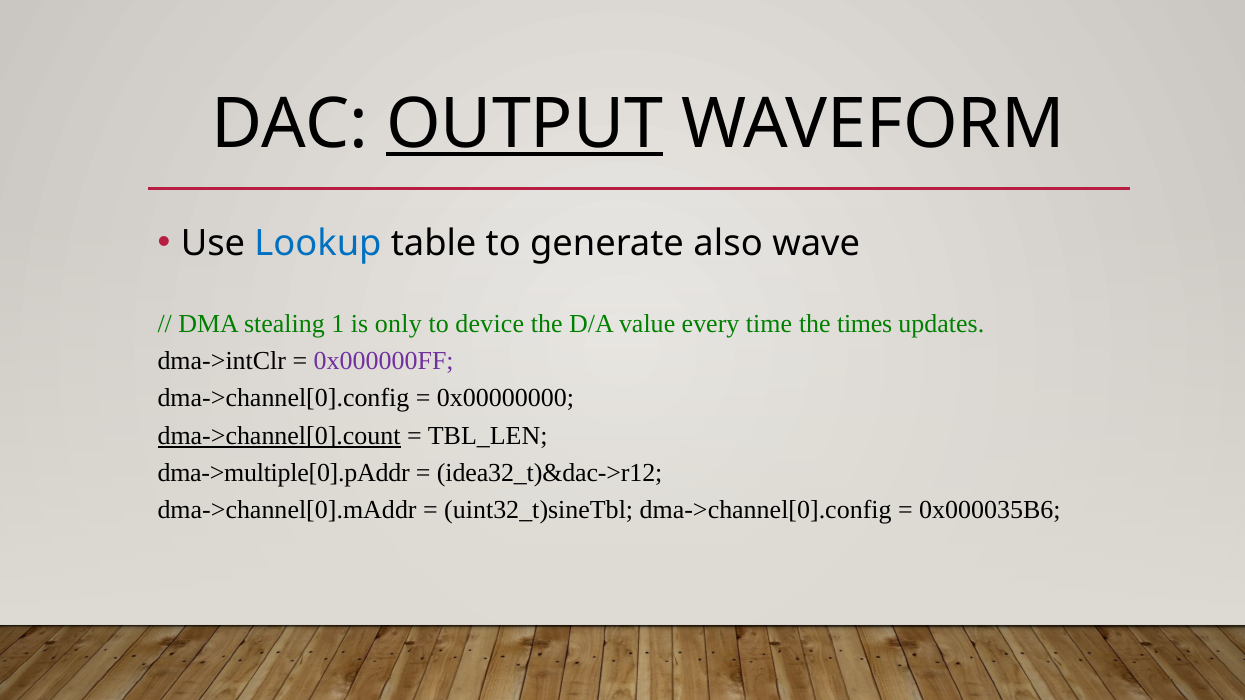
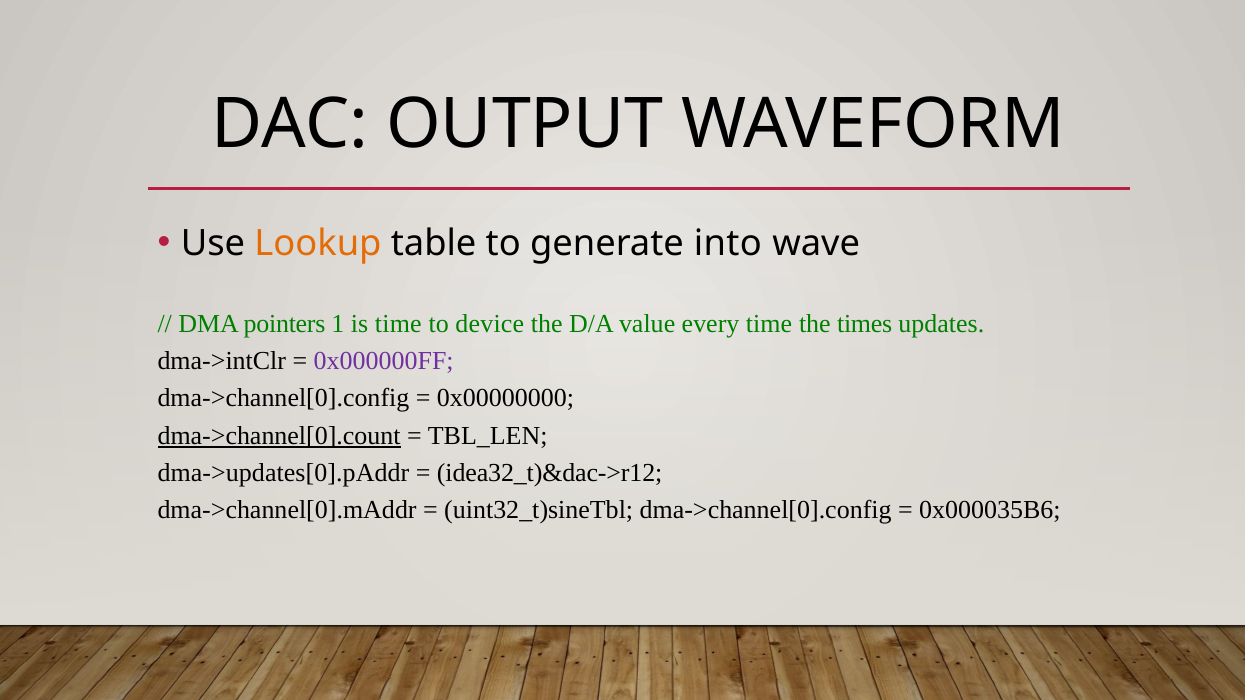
OUTPUT underline: present -> none (525, 124)
Lookup colour: blue -> orange (318, 244)
also: also -> into (728, 244)
stealing: stealing -> pointers (285, 324)
is only: only -> time (398, 324)
dma->multiple[0].pAddr: dma->multiple[0].pAddr -> dma->updates[0].pAddr (283, 473)
